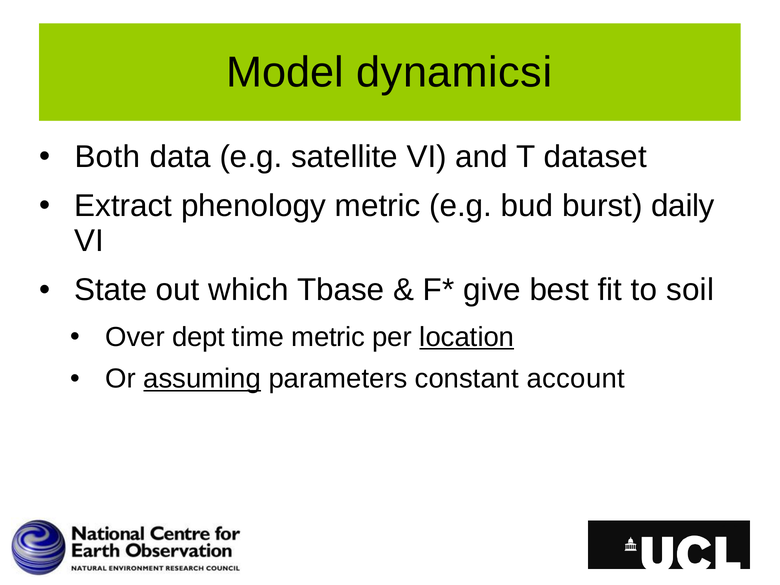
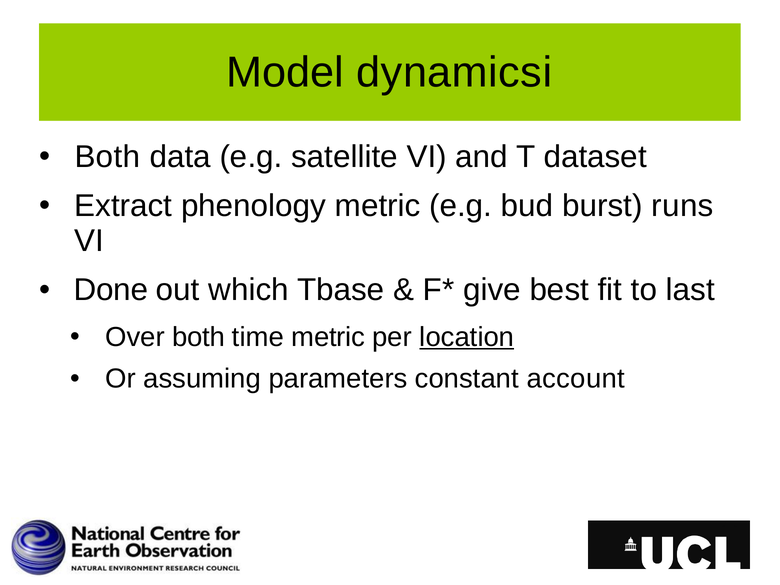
daily: daily -> runs (683, 206)
State: State -> Done (111, 290)
soil: soil -> last (690, 290)
Over dept: dept -> both (199, 337)
assuming underline: present -> none (202, 379)
